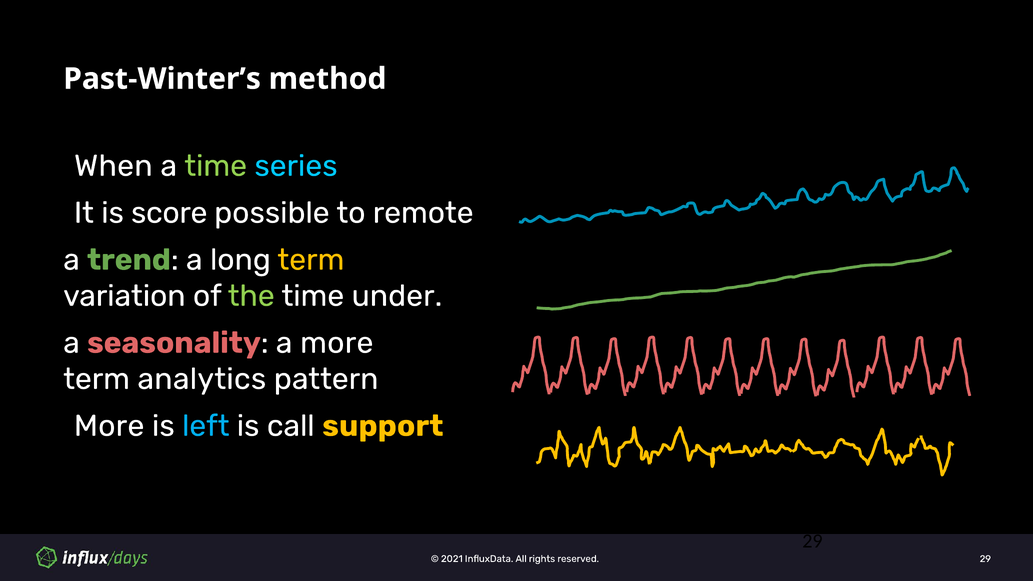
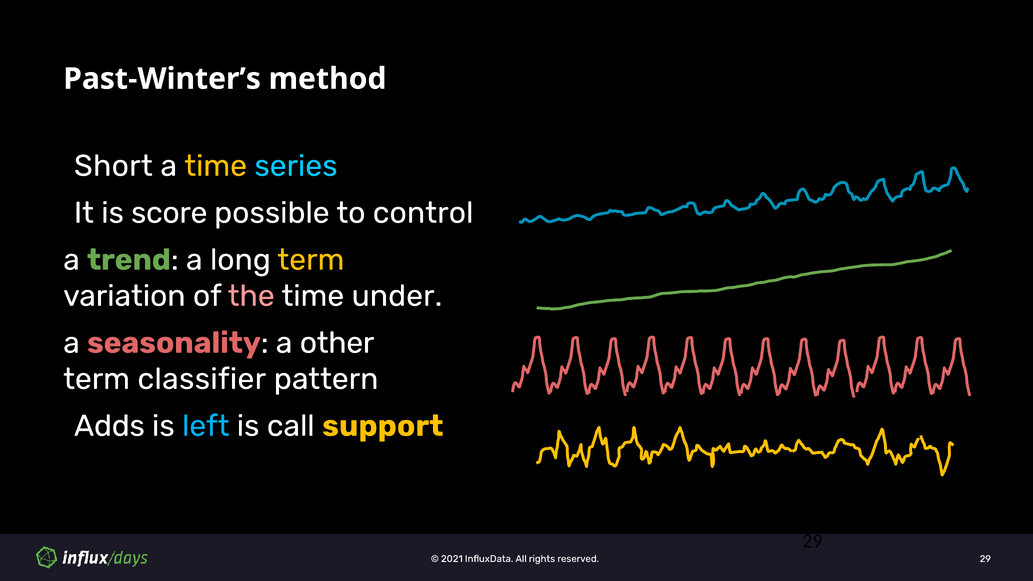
When: When -> Short (113, 166)
time colour: light green -> yellow (216, 166)
remote: remote -> control (423, 213)
the colour: light green -> pink (251, 296)
a more: more -> other (337, 343)
analytics: analytics -> classifier (202, 379)
More: More -> Adds (109, 426)
